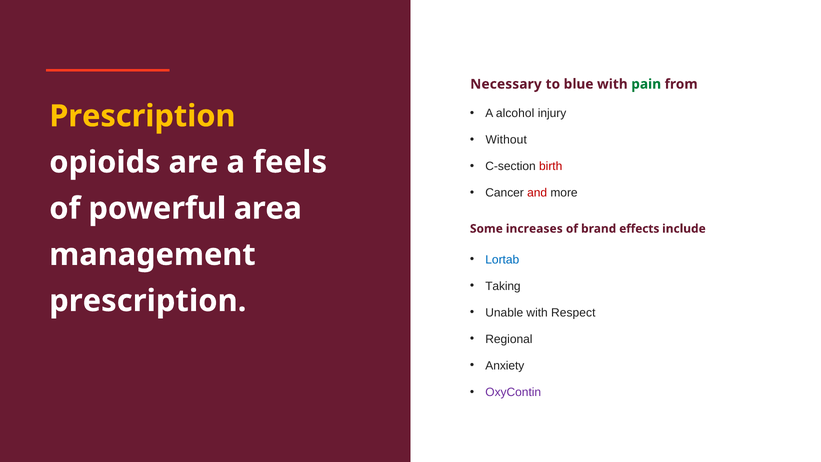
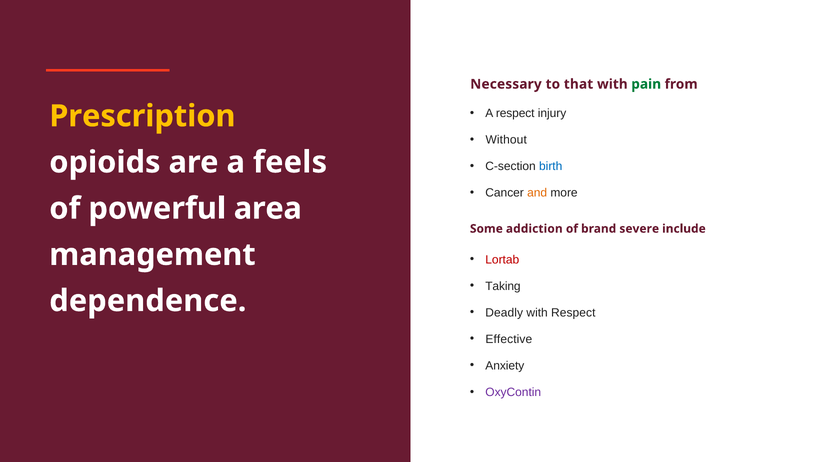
blue: blue -> that (579, 84)
A alcohol: alcohol -> respect (515, 113)
birth colour: red -> blue (551, 166)
and colour: red -> orange (537, 193)
increases: increases -> addiction (534, 229)
effects: effects -> severe (639, 229)
Lortab colour: blue -> red (502, 260)
prescription: prescription -> dependence (148, 301)
Unable: Unable -> Deadly (504, 313)
Regional: Regional -> Effective (509, 339)
